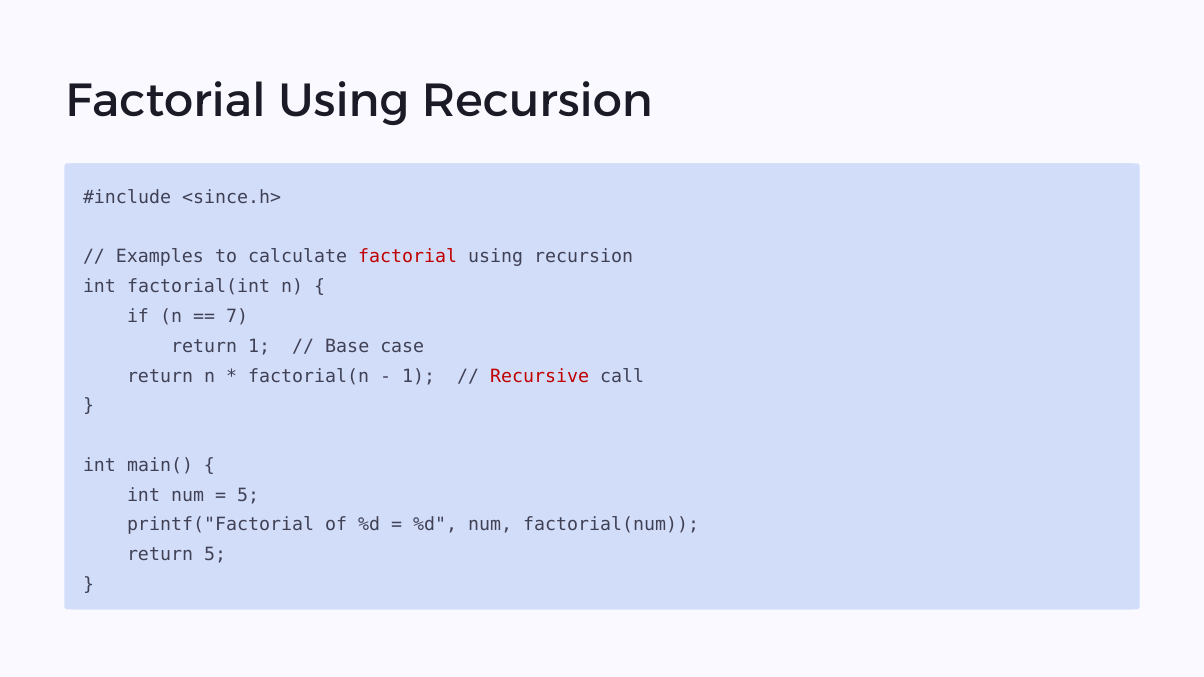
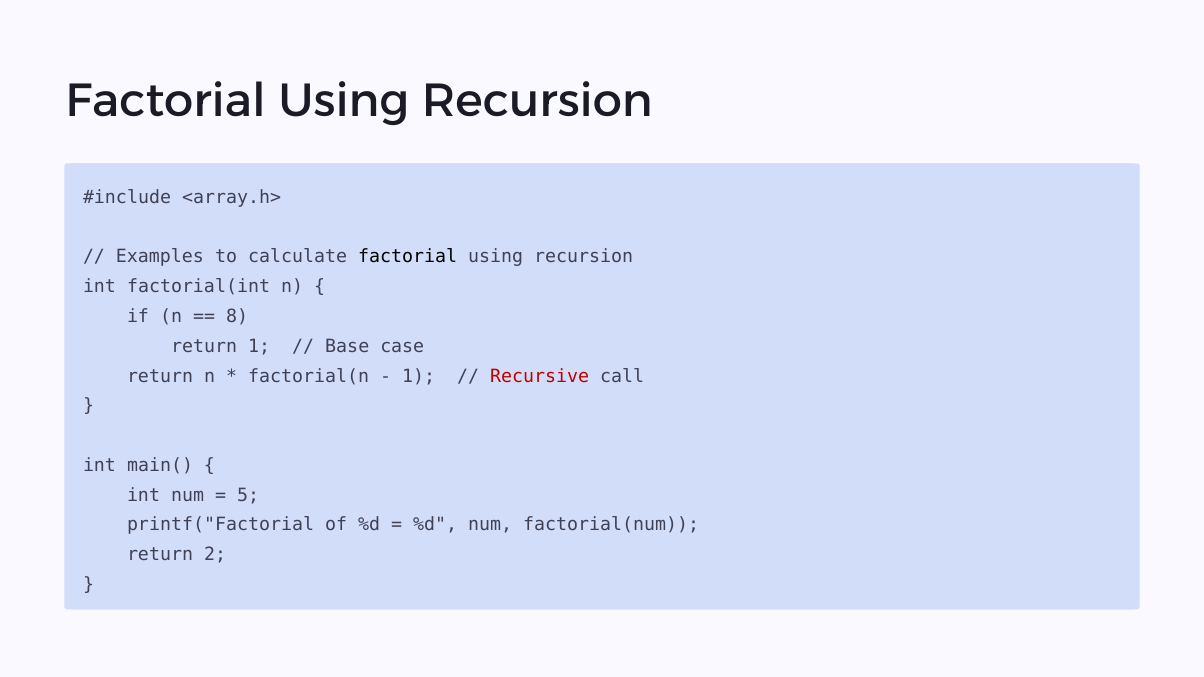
<since.h>: <since.h> -> <array.h> (232, 197)
factorial colour: red -> black (408, 257)
7: 7 -> 8 (237, 317)
return 5: 5 -> 2 (215, 555)
